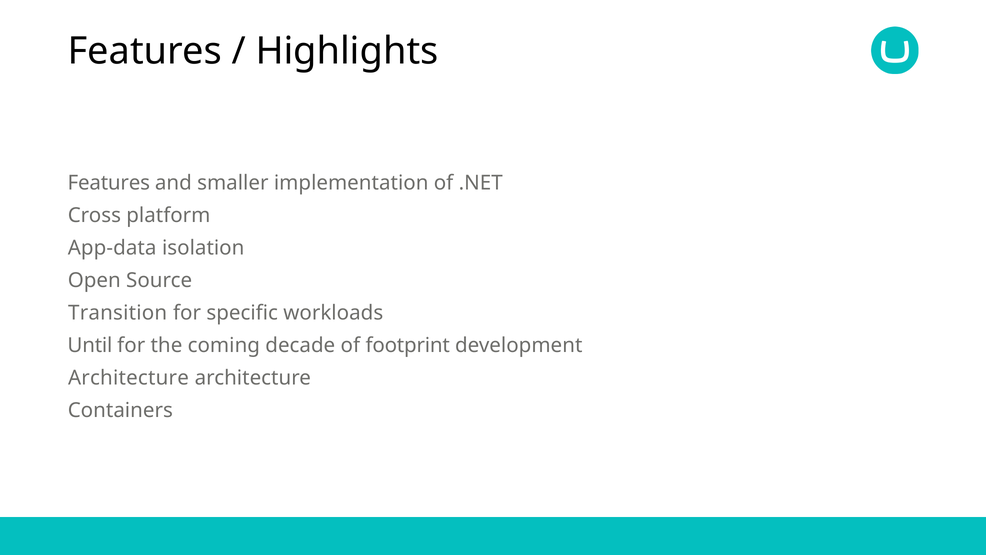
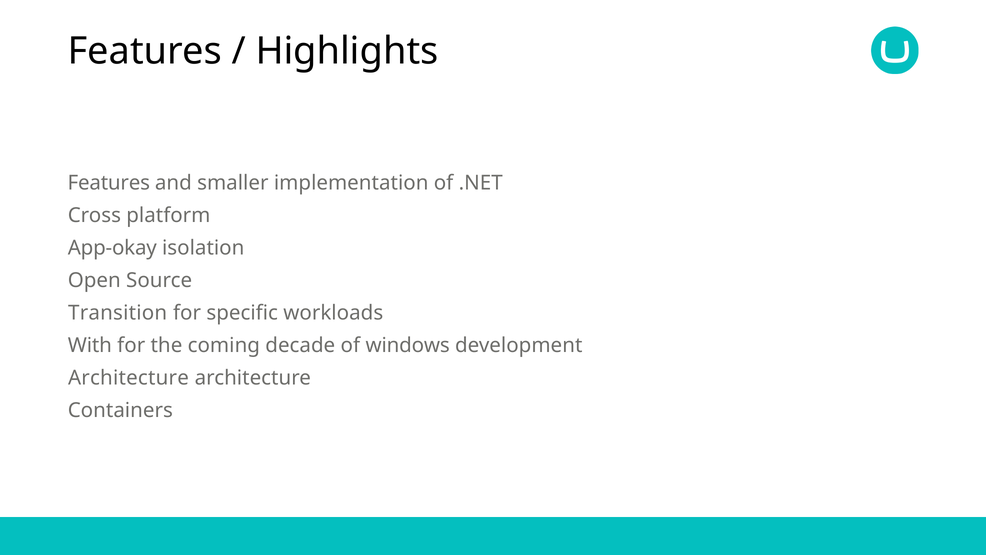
App-data: App-data -> App-okay (112, 248)
Until: Until -> With (90, 345)
footprint: footprint -> windows (408, 345)
